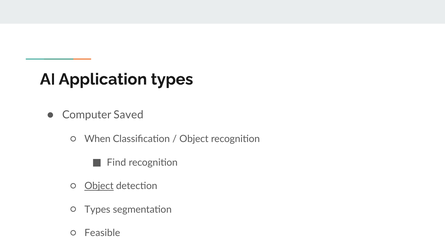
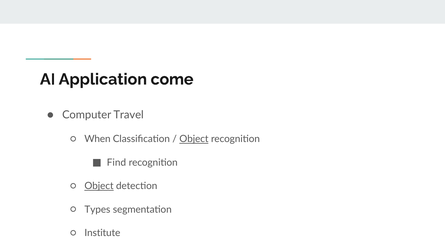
Application types: types -> come (172, 79)
Saved: Saved -> Travel (129, 115)
Object underline: none -> present (194, 139)
Feasible: Feasible -> Institute (102, 233)
